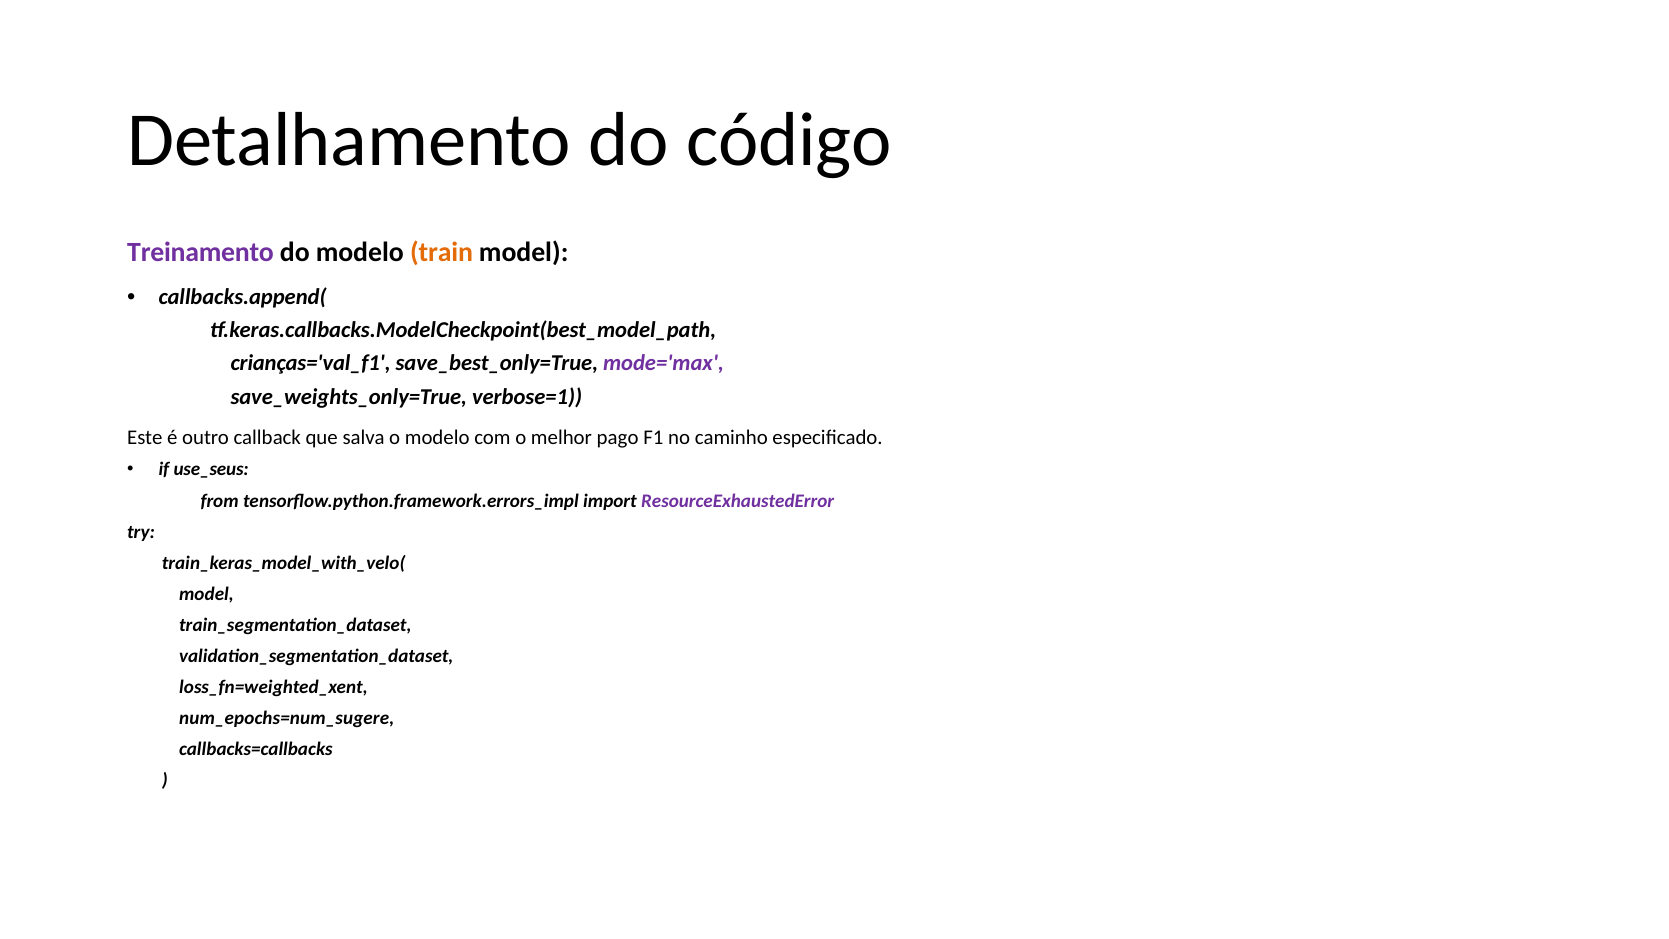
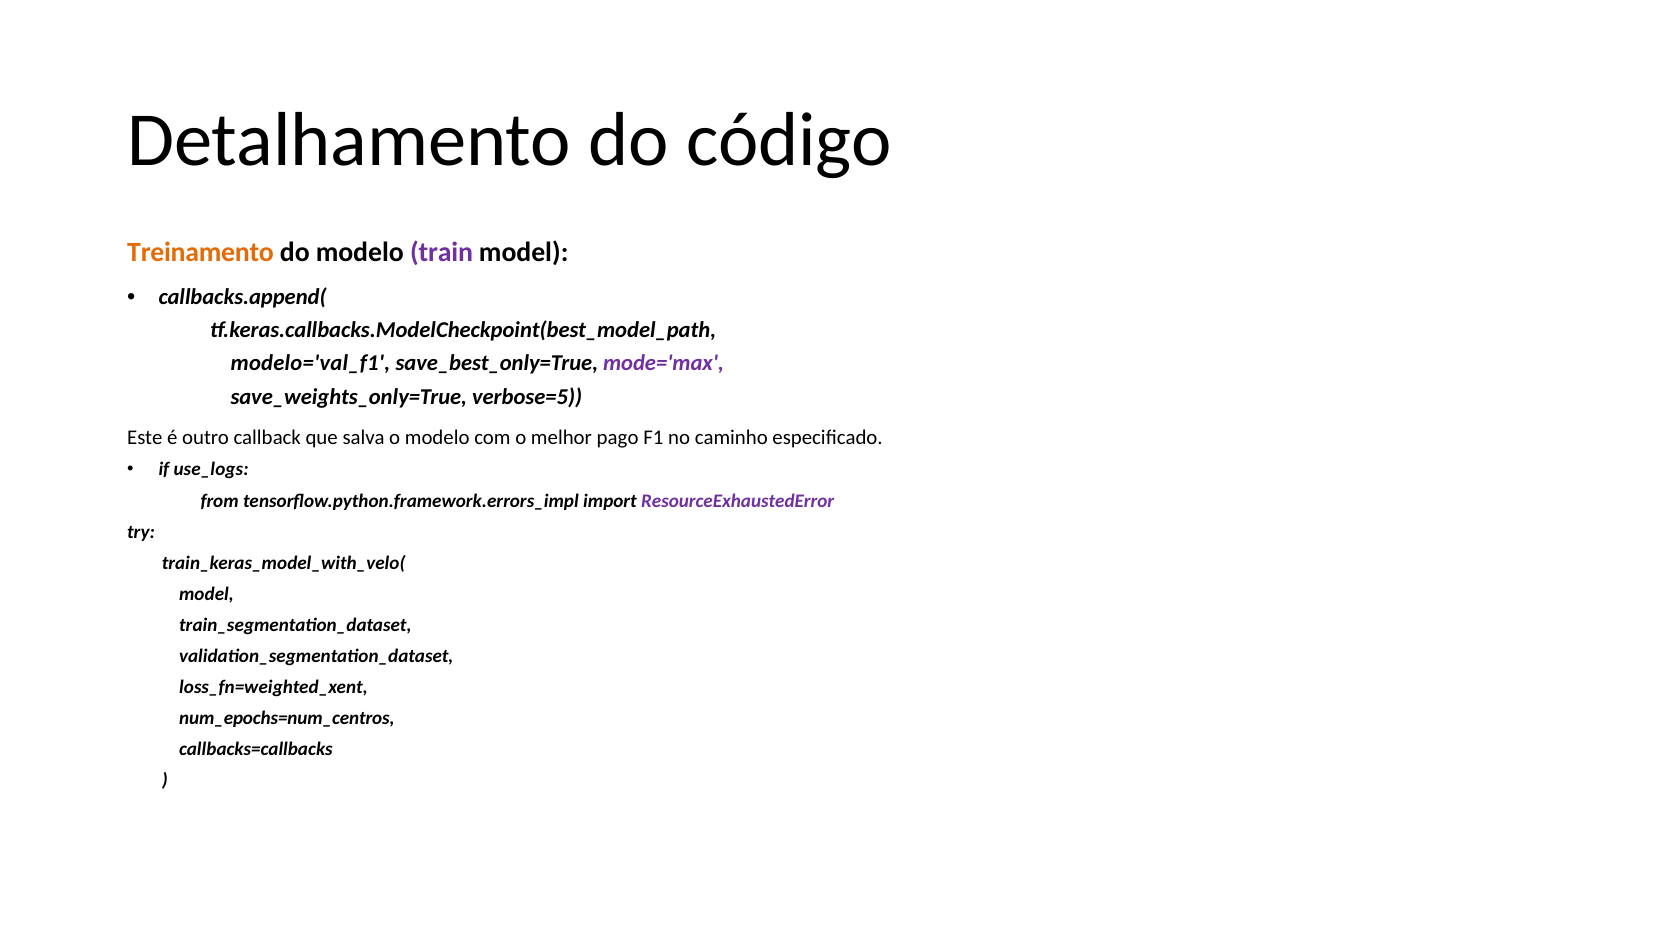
Treinamento colour: purple -> orange (201, 253)
train colour: orange -> purple (442, 253)
crianças='val_f1: crianças='val_f1 -> modelo='val_f1 (310, 363)
verbose=1: verbose=1 -> verbose=5 (527, 397)
use_seus: use_seus -> use_logs (211, 469)
num_epochs=num_sugere: num_epochs=num_sugere -> num_epochs=num_centros (287, 718)
